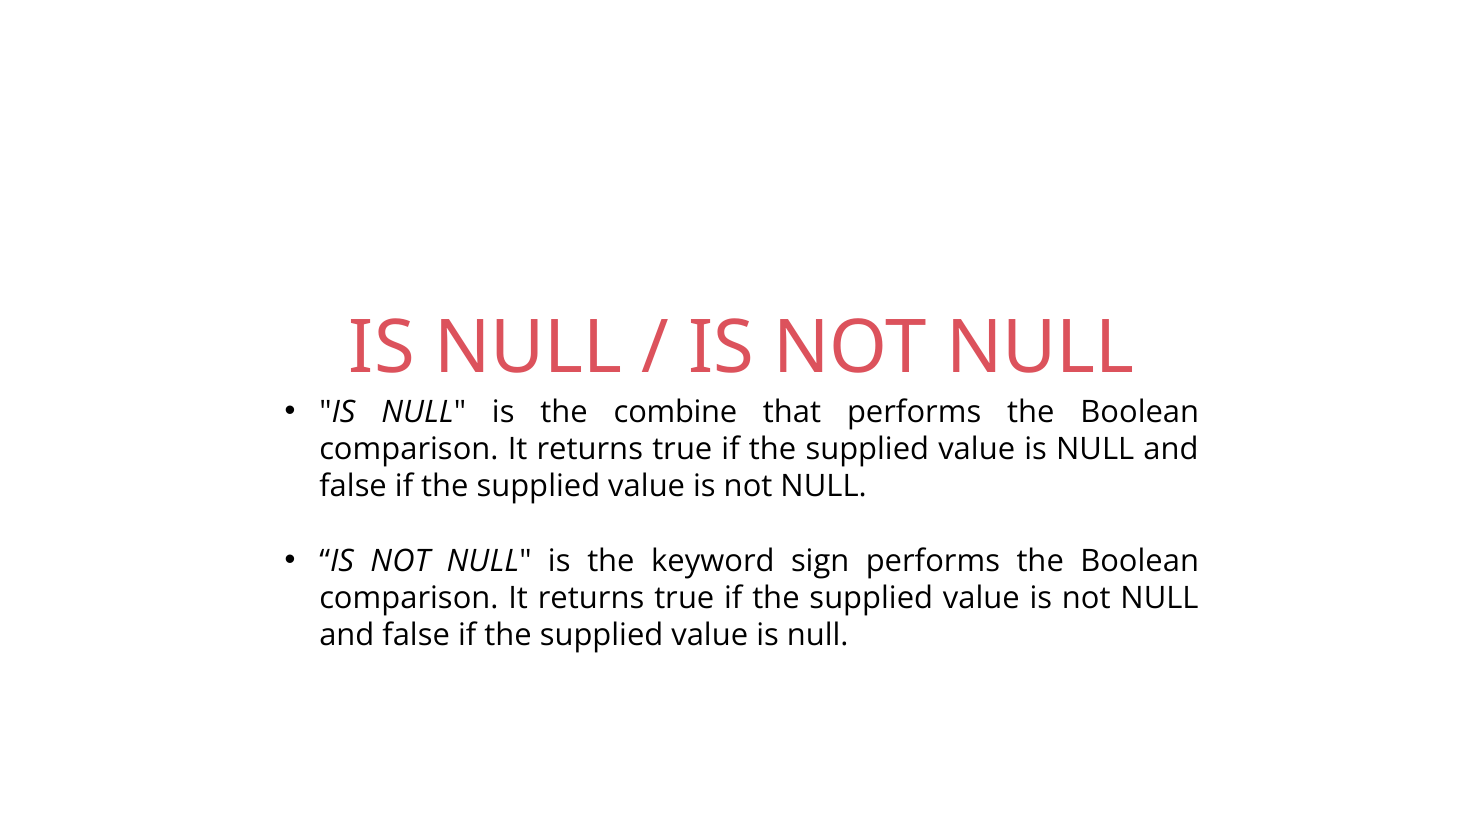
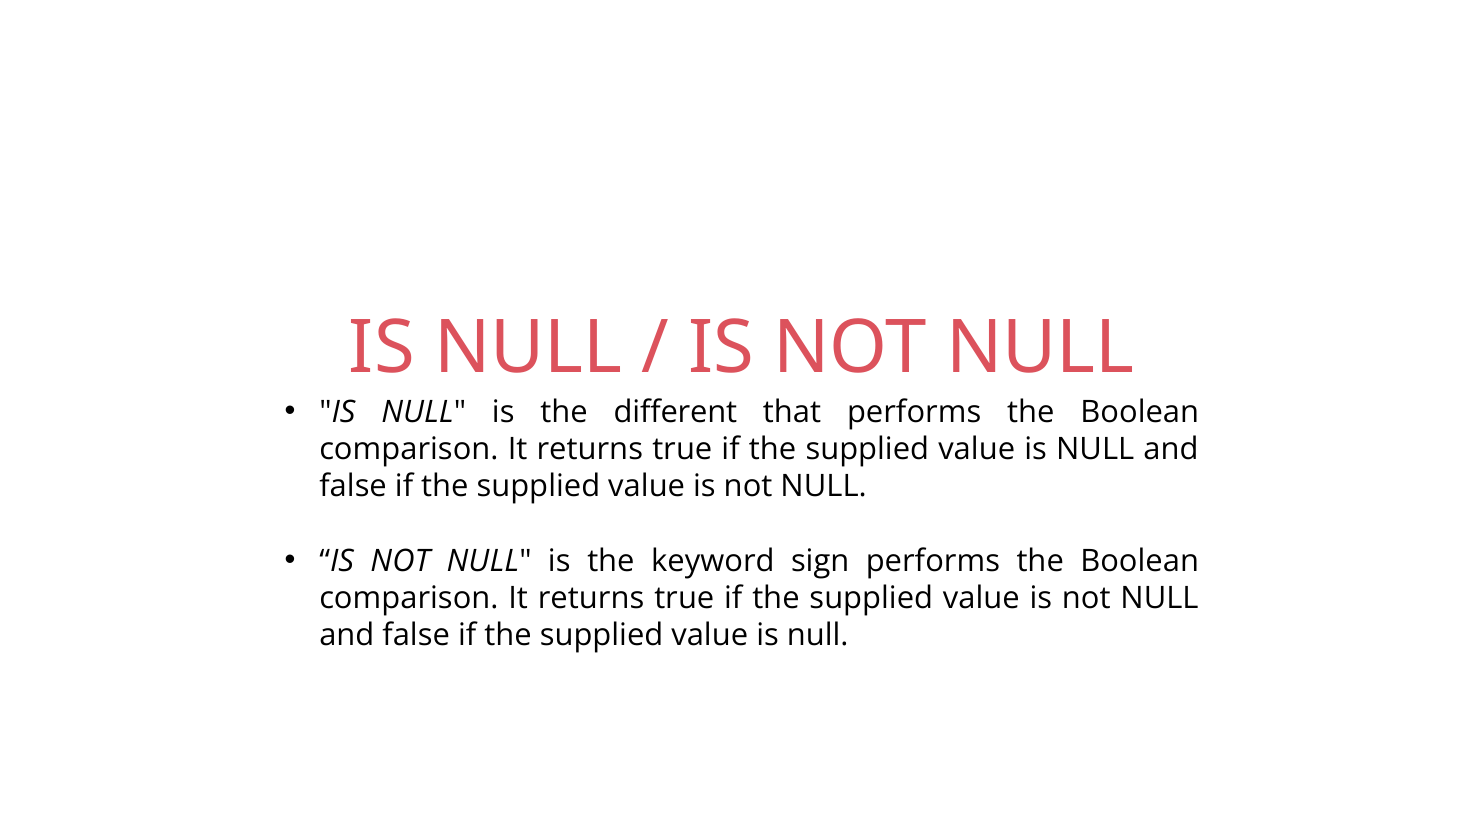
combine: combine -> different (675, 412)
